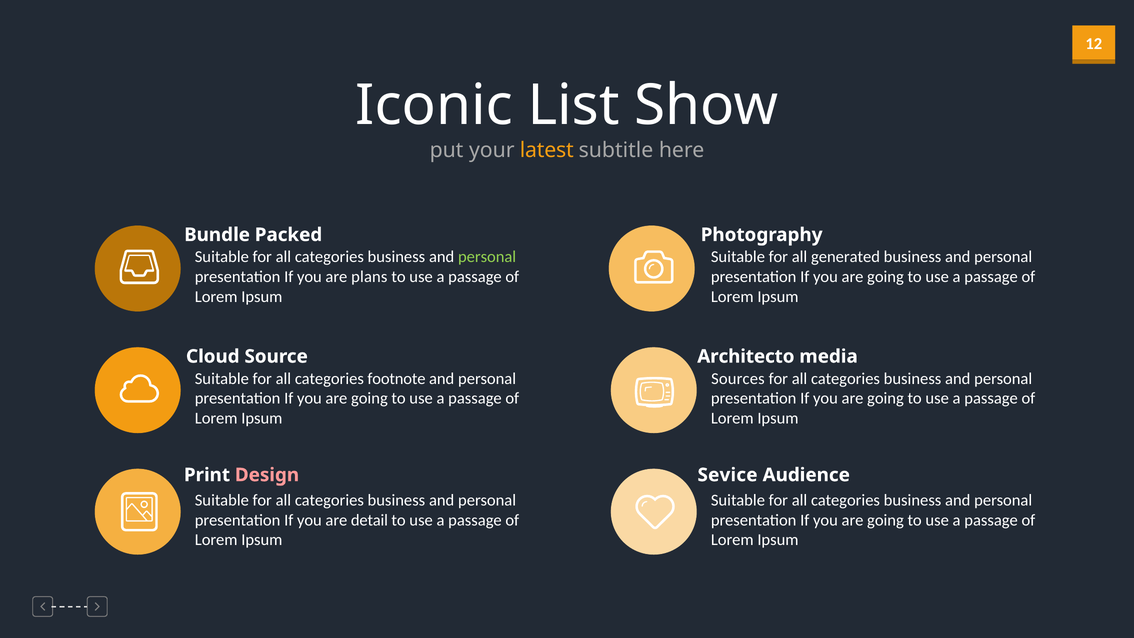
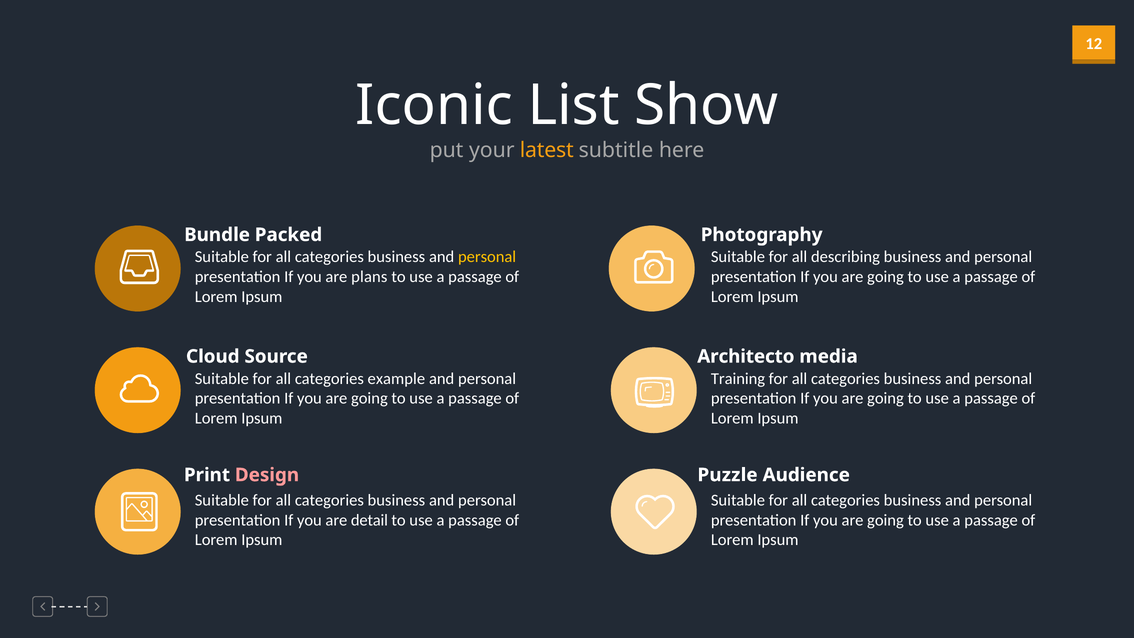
personal colour: light green -> yellow (487, 257)
generated: generated -> describing (845, 257)
footnote: footnote -> example (396, 379)
Sources: Sources -> Training (738, 379)
Sevice: Sevice -> Puzzle (728, 475)
